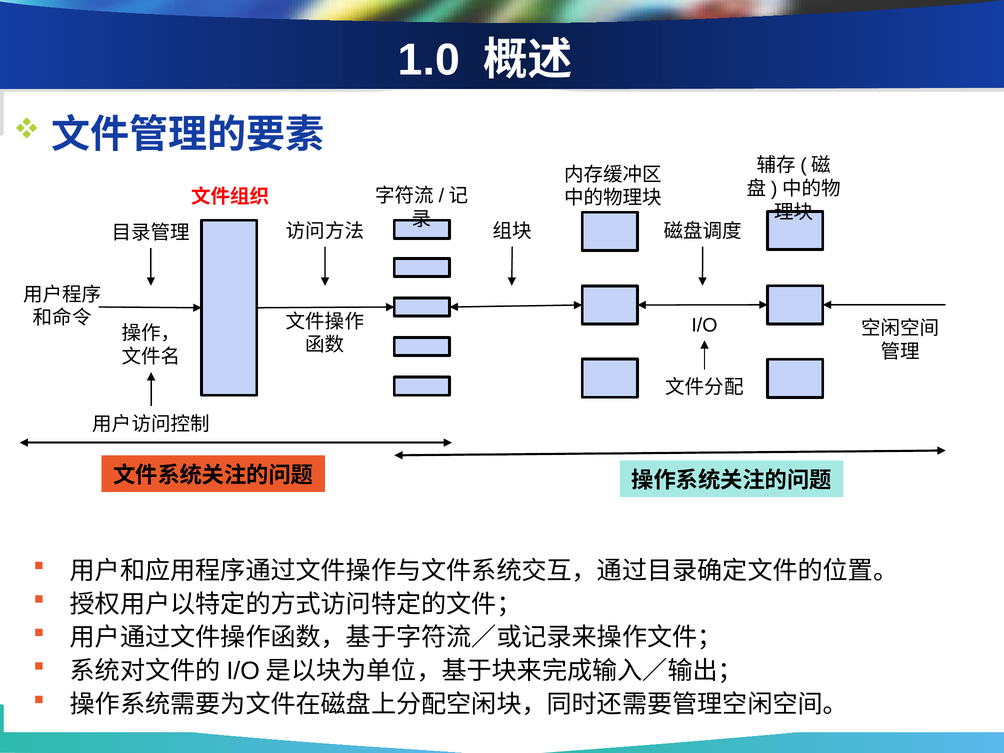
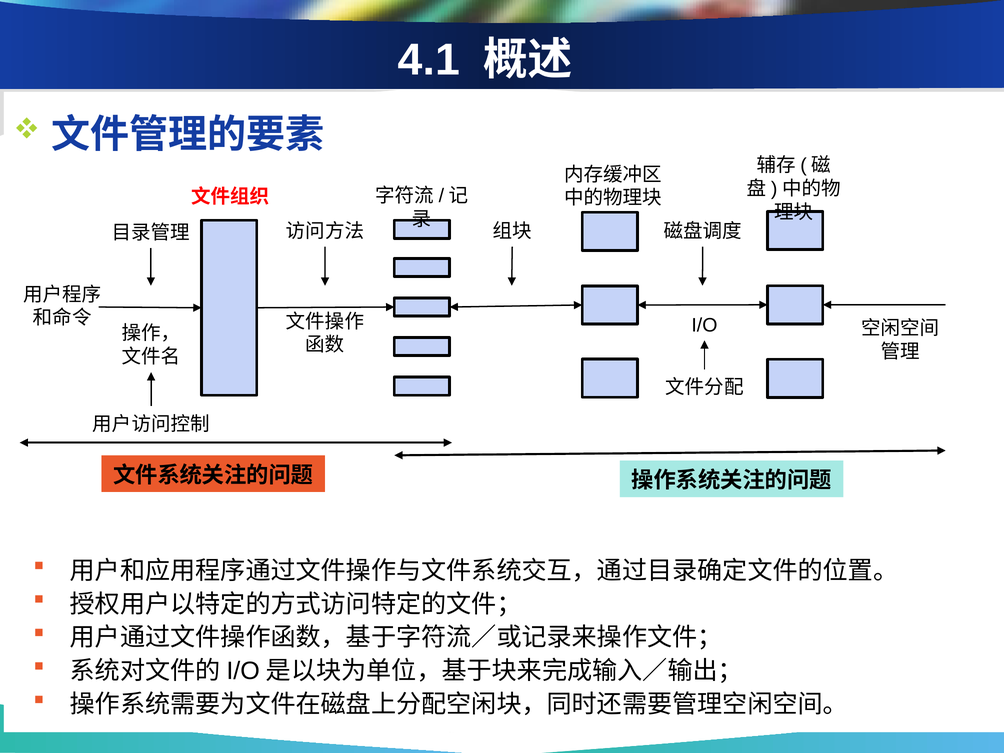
1.0: 1.0 -> 4.1 (429, 60)
